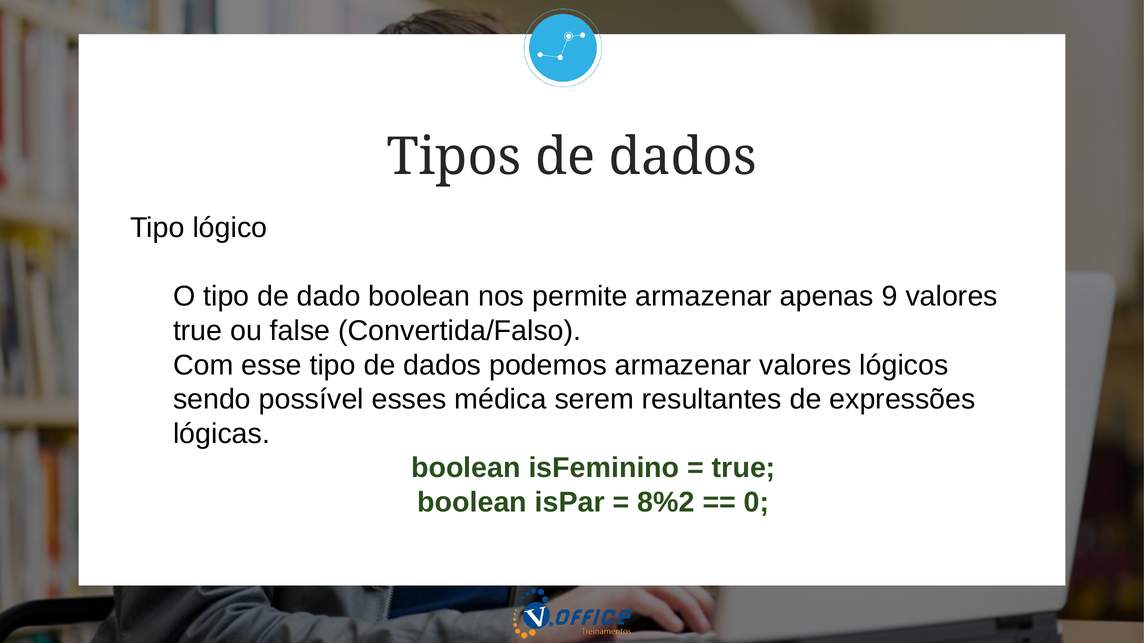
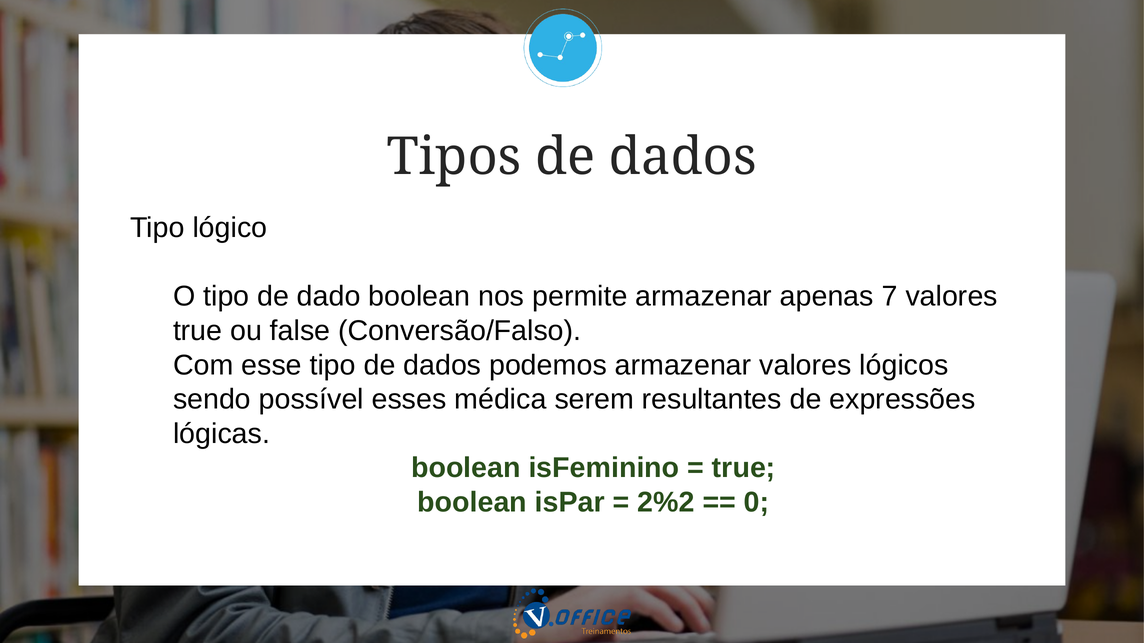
9: 9 -> 7 (890, 297)
Convertida/Falso: Convertida/Falso -> Conversão/Falso (460, 331)
8%2: 8%2 -> 2%2 (666, 503)
